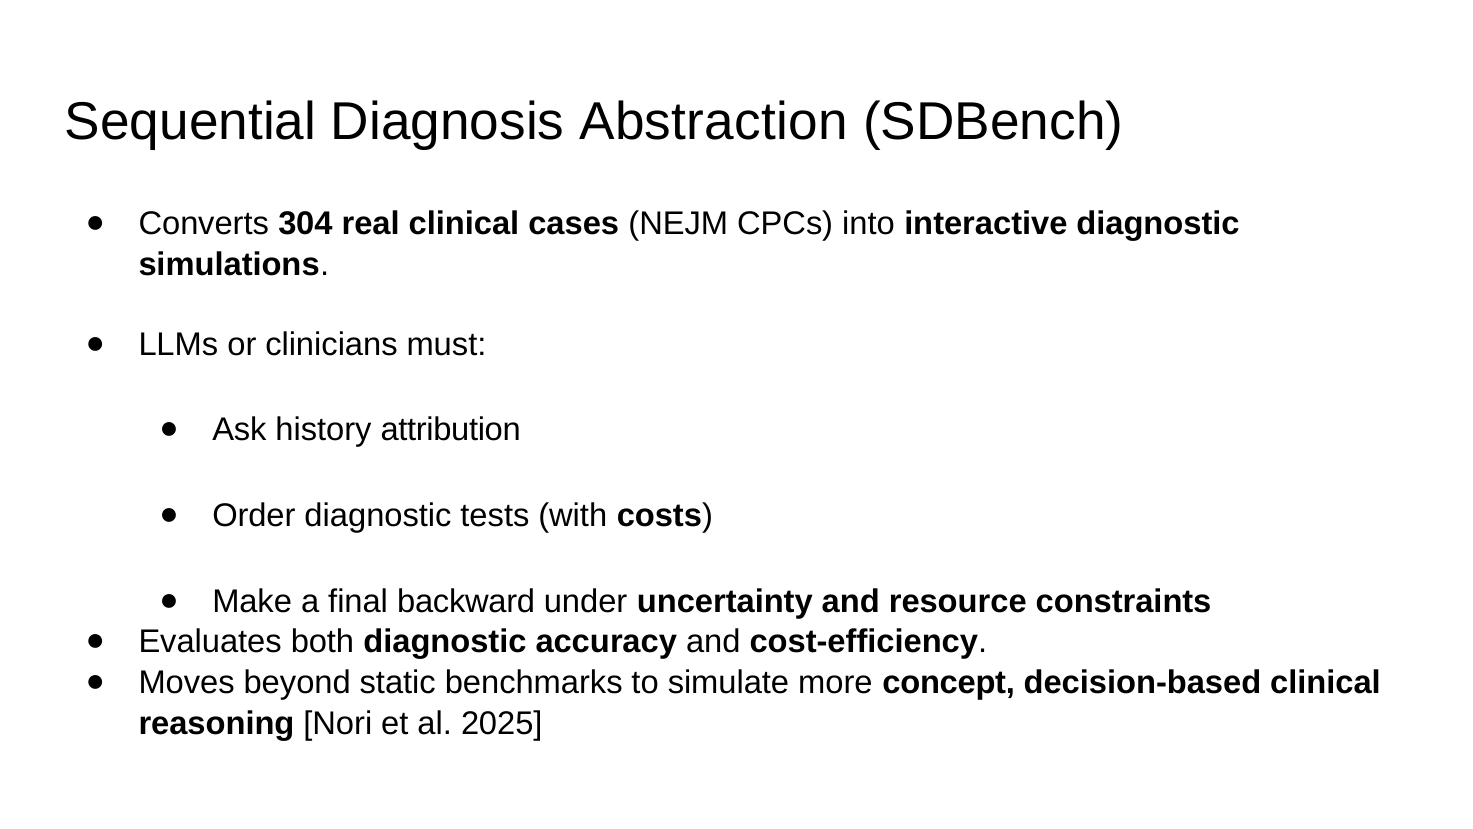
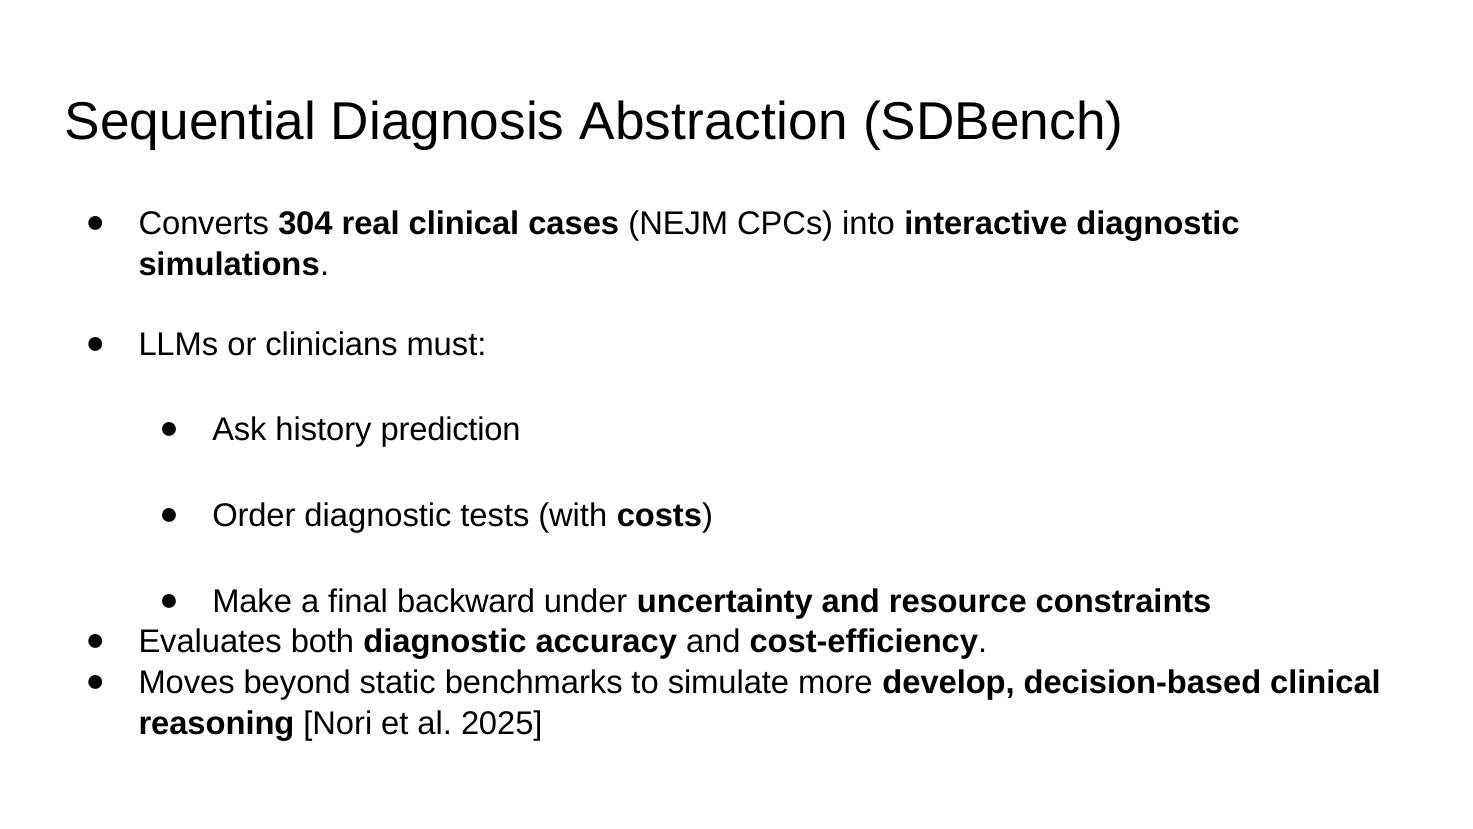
attribution: attribution -> prediction (451, 430)
concept: concept -> develop (949, 682)
